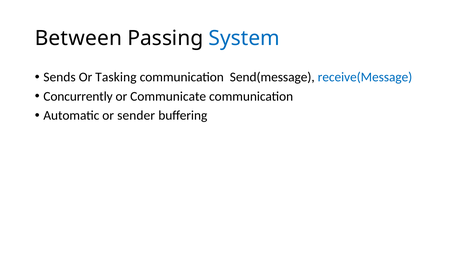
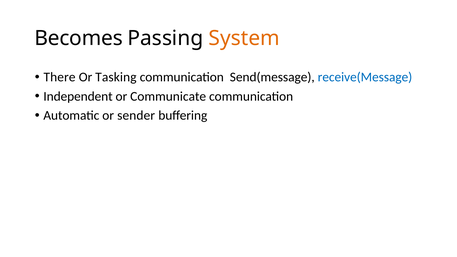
Between: Between -> Becomes (79, 38)
System colour: blue -> orange (244, 38)
Sends: Sends -> There (60, 77)
Concurrently: Concurrently -> Independent (78, 96)
